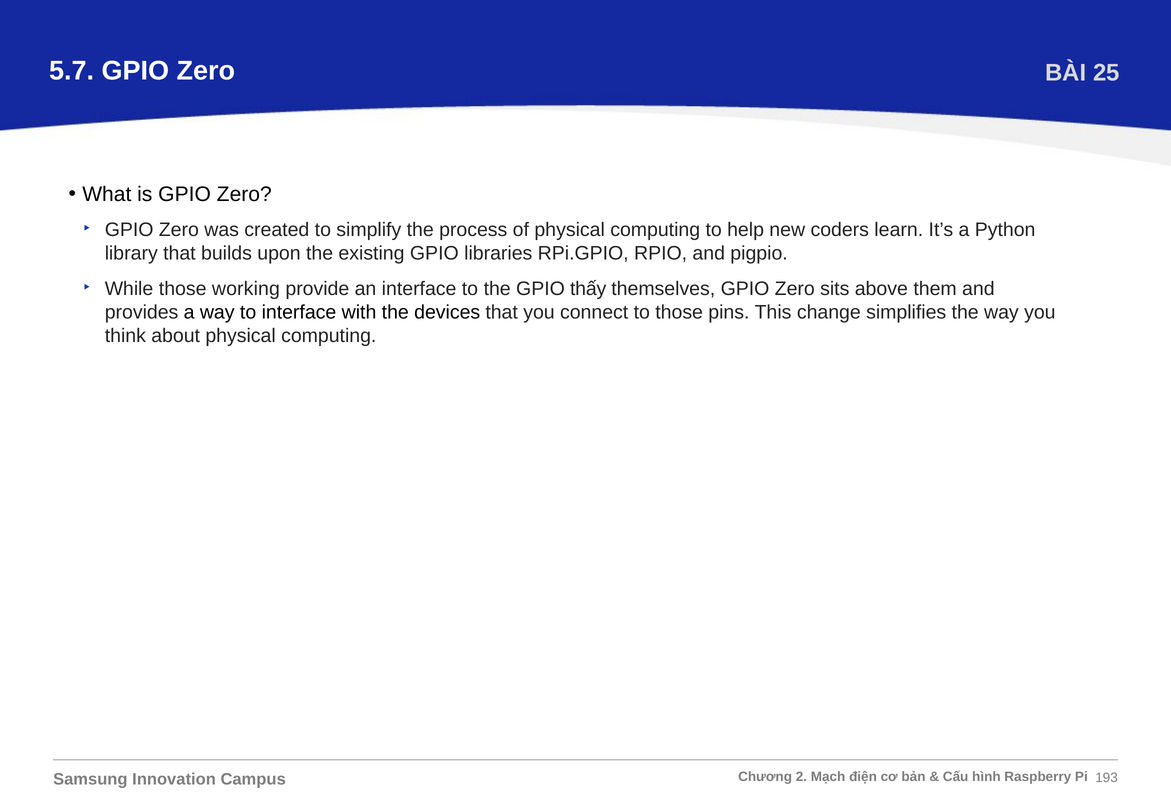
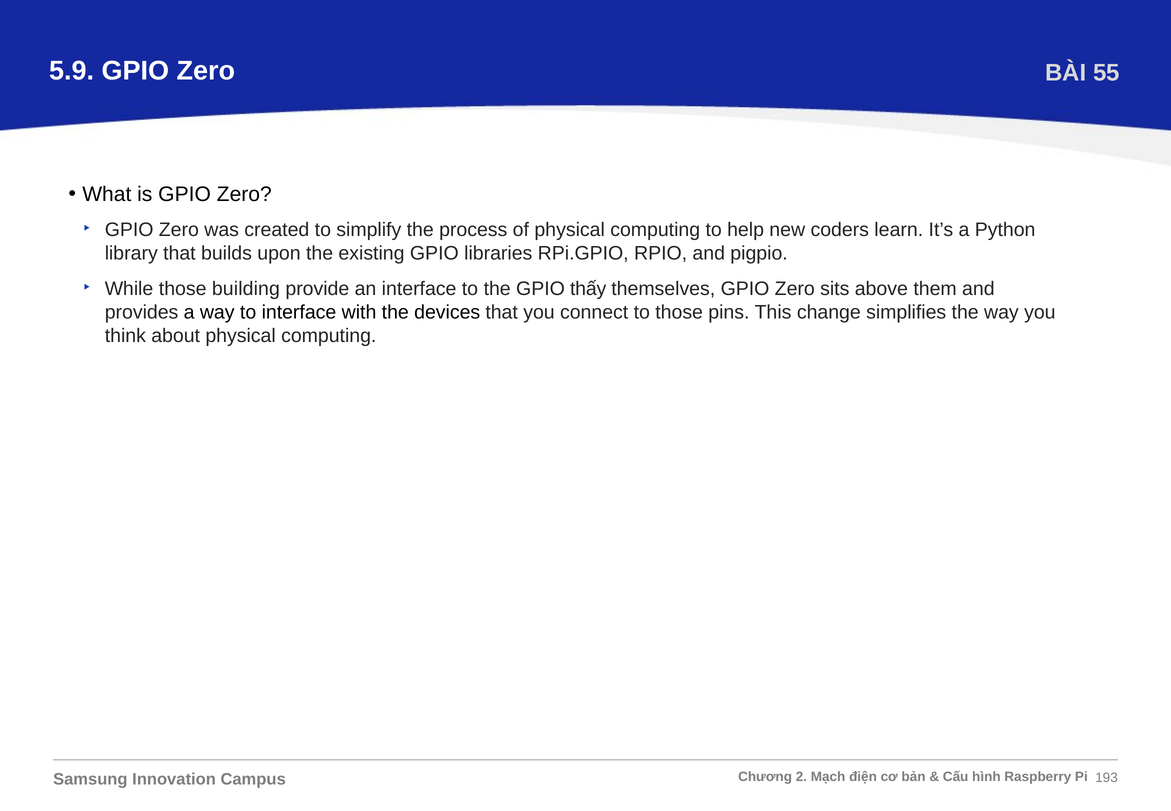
5.7: 5.7 -> 5.9 (72, 71)
25: 25 -> 55 (1106, 73)
working: working -> building (246, 289)
